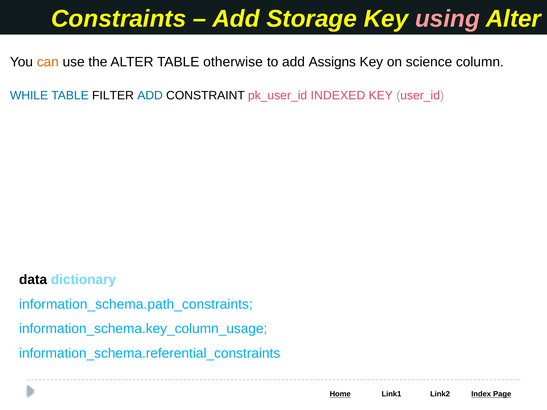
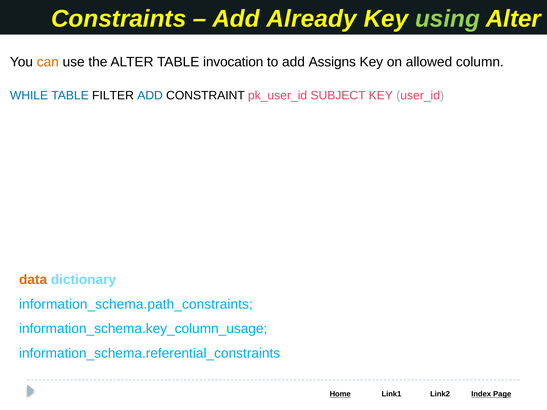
Storage: Storage -> Already (312, 19)
using colour: pink -> light green (447, 19)
otherwise: otherwise -> invocation (233, 62)
science: science -> allowed (429, 62)
INDEXED: INDEXED -> SUBJECT (338, 95)
data colour: black -> orange (33, 280)
